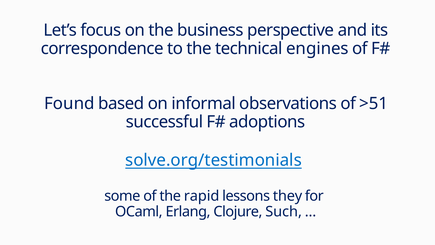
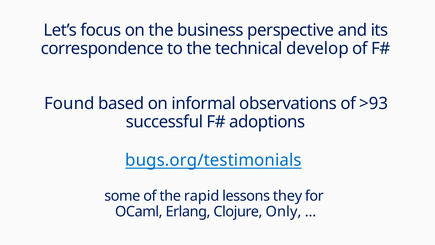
engines: engines -> develop (317, 49)
>51: >51 -> >93 (374, 103)
solve.org/testimonials: solve.org/testimonials -> bugs.org/testimonials (213, 160)
Such: Such -> Only (283, 212)
